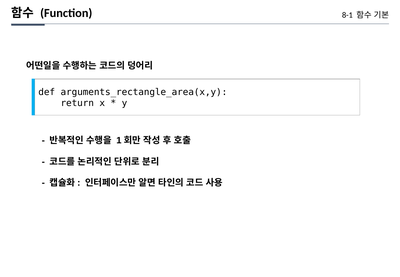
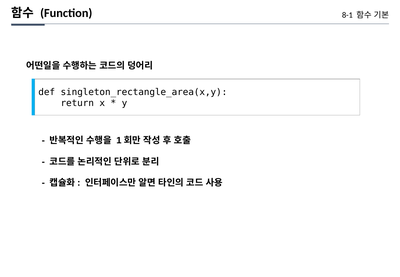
arguments_rectangle_area(x,y: arguments_rectangle_area(x,y -> singleton_rectangle_area(x,y (144, 92)
